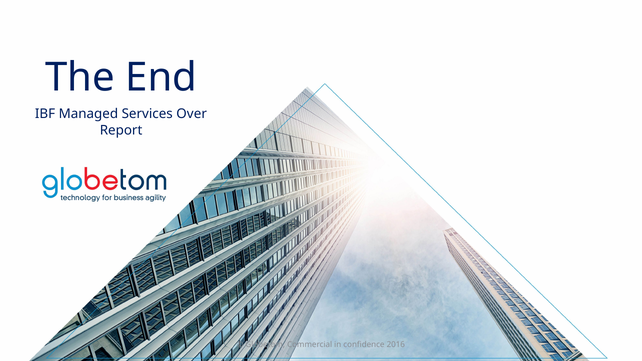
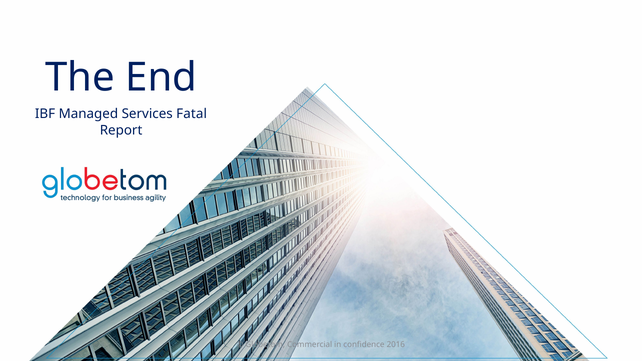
Over: Over -> Fatal (192, 114)
